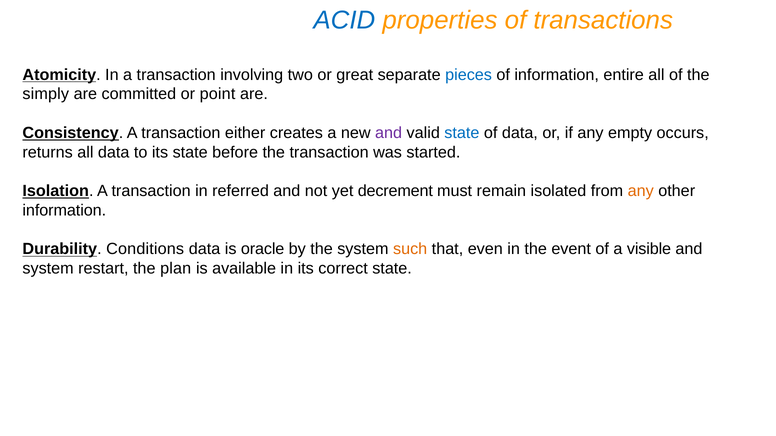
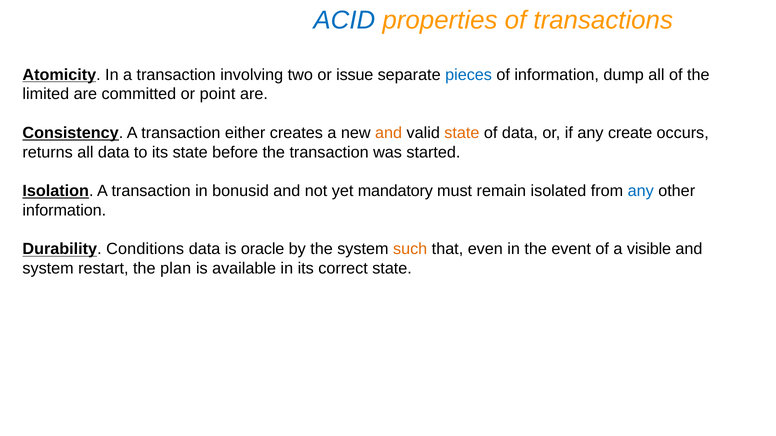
great: great -> issue (355, 75)
entire: entire -> dump (624, 75)
simply: simply -> limited (46, 94)
and colour: purple -> orange (389, 133)
state colour: blue -> orange (462, 133)
empty: empty -> create (630, 133)
referred: referred -> bonusid (241, 191)
decrement: decrement -> mandatory (395, 191)
any colour: orange -> blue (641, 191)
